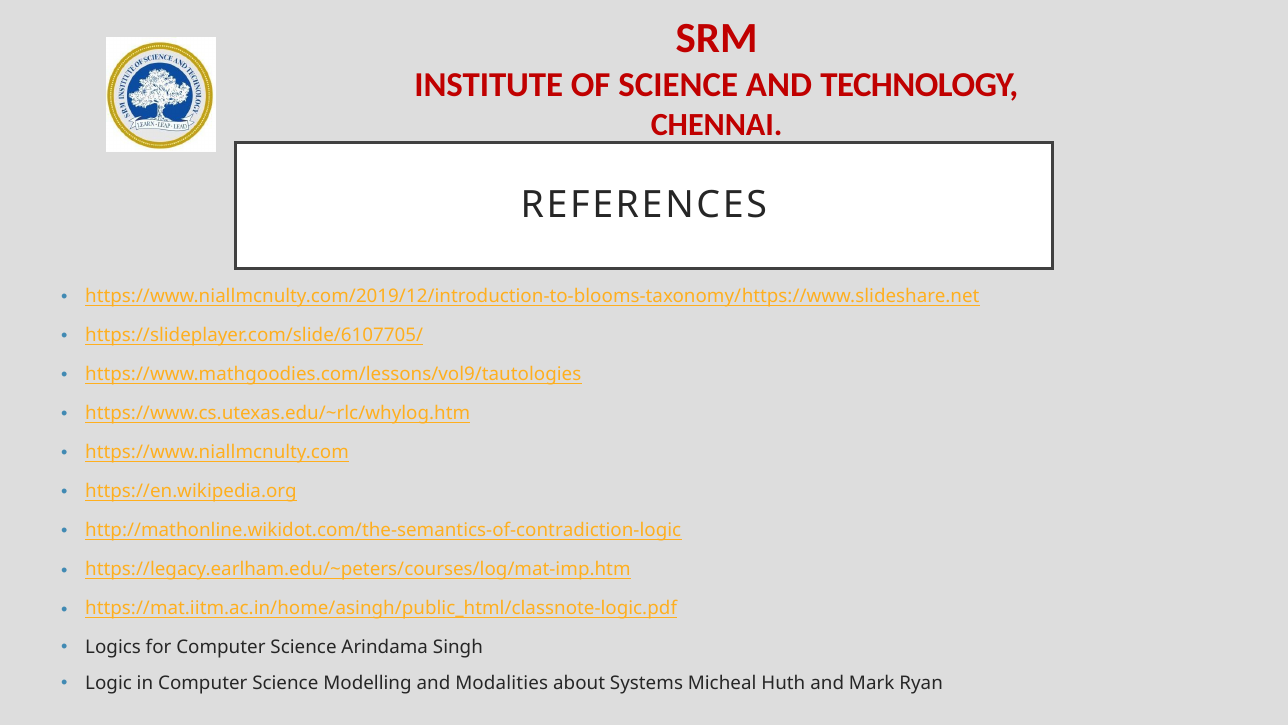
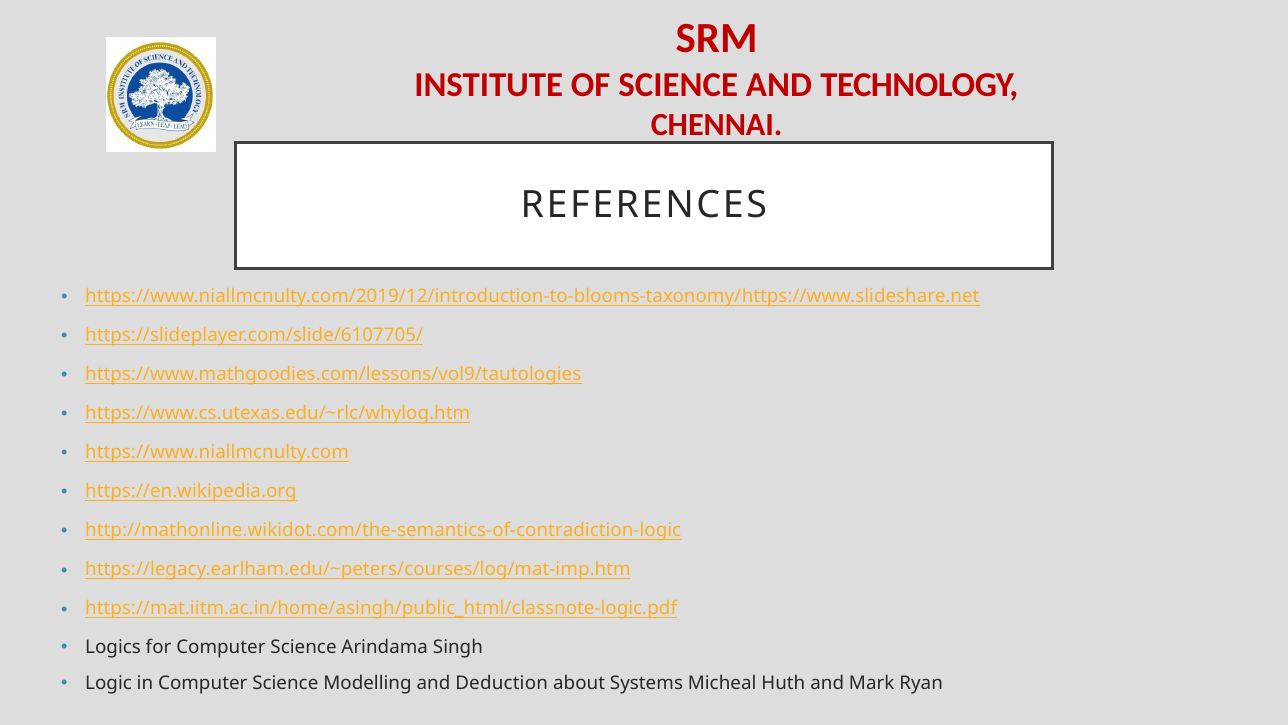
Modalities: Modalities -> Deduction (502, 683)
